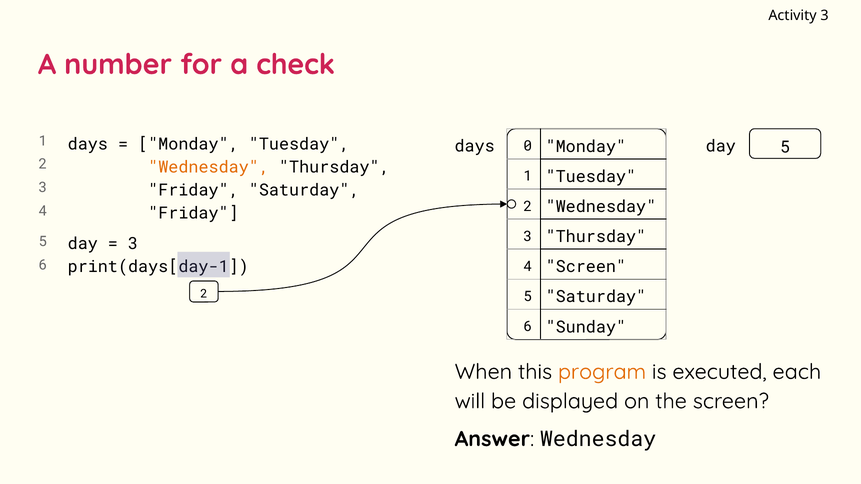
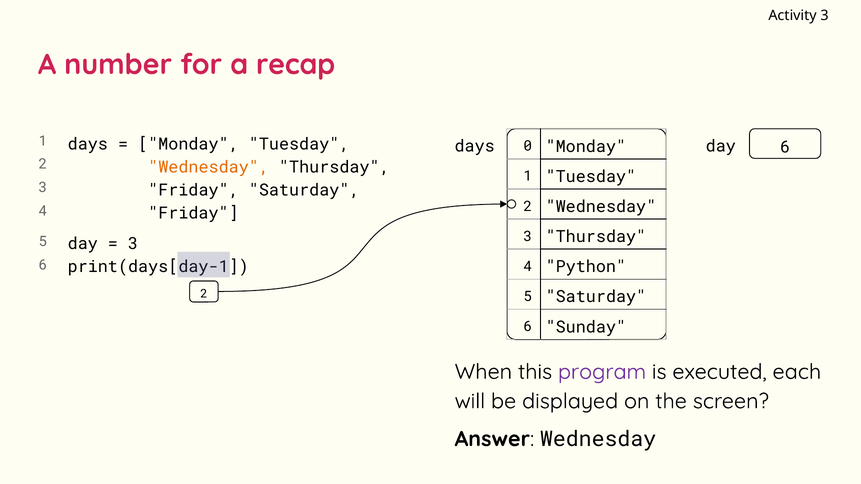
check: check -> recap (296, 65)
days 5: 5 -> 6 (785, 147)
4 Screen: Screen -> Python (586, 267)
program colour: orange -> purple (602, 372)
